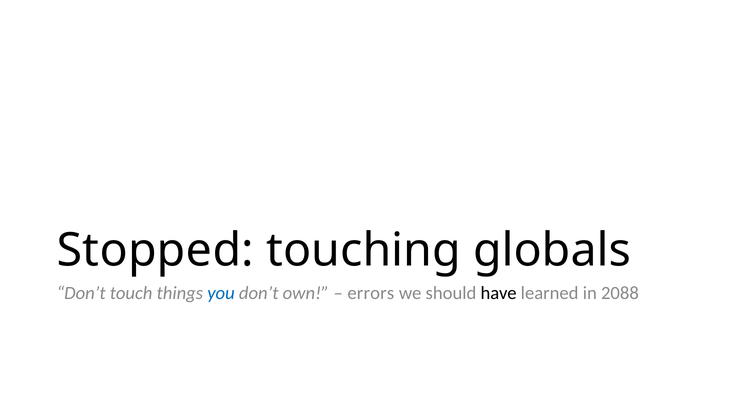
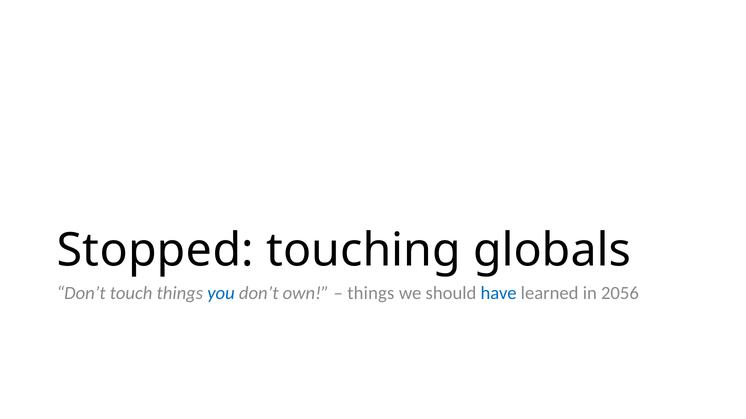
errors: errors -> things (371, 294)
have colour: black -> blue (499, 294)
2088: 2088 -> 2056 (620, 294)
